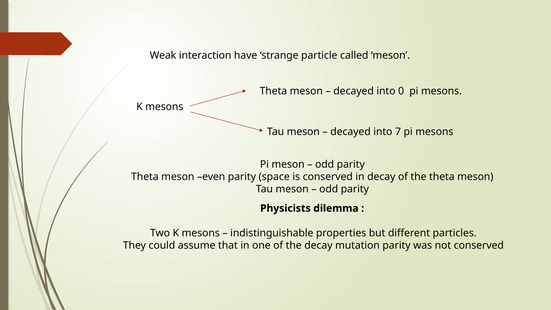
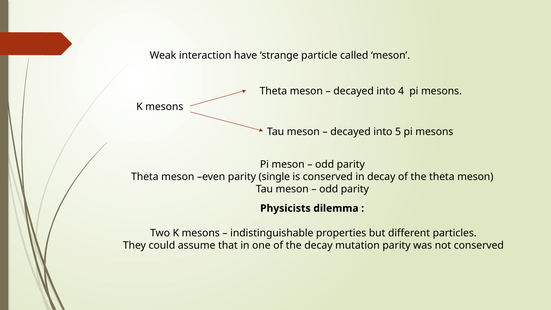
0: 0 -> 4 (401, 91)
7: 7 -> 5 (398, 132)
space: space -> single (274, 177)
